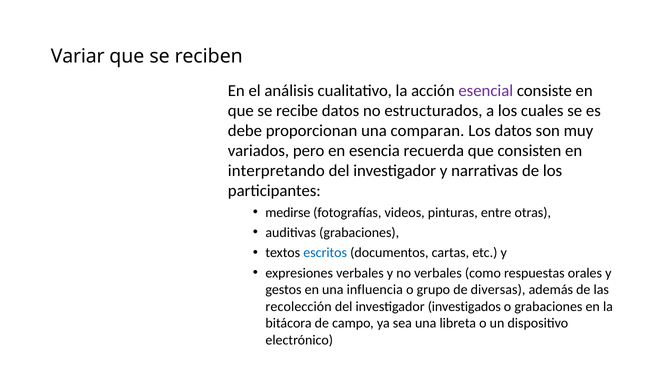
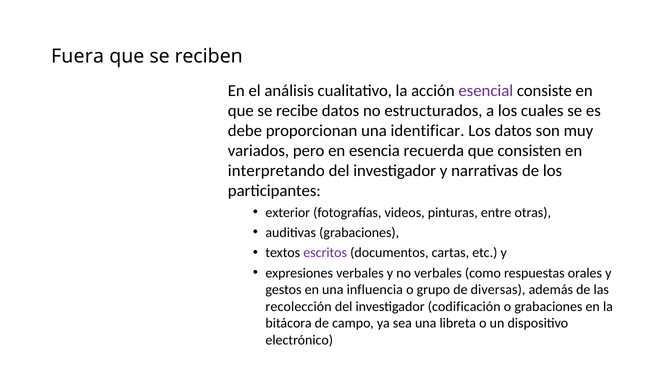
Variar: Variar -> Fuera (78, 56)
comparan: comparan -> identificar (428, 131)
medirse: medirse -> exterior (288, 213)
escritos colour: blue -> purple (325, 253)
investigados: investigados -> codificación (464, 307)
